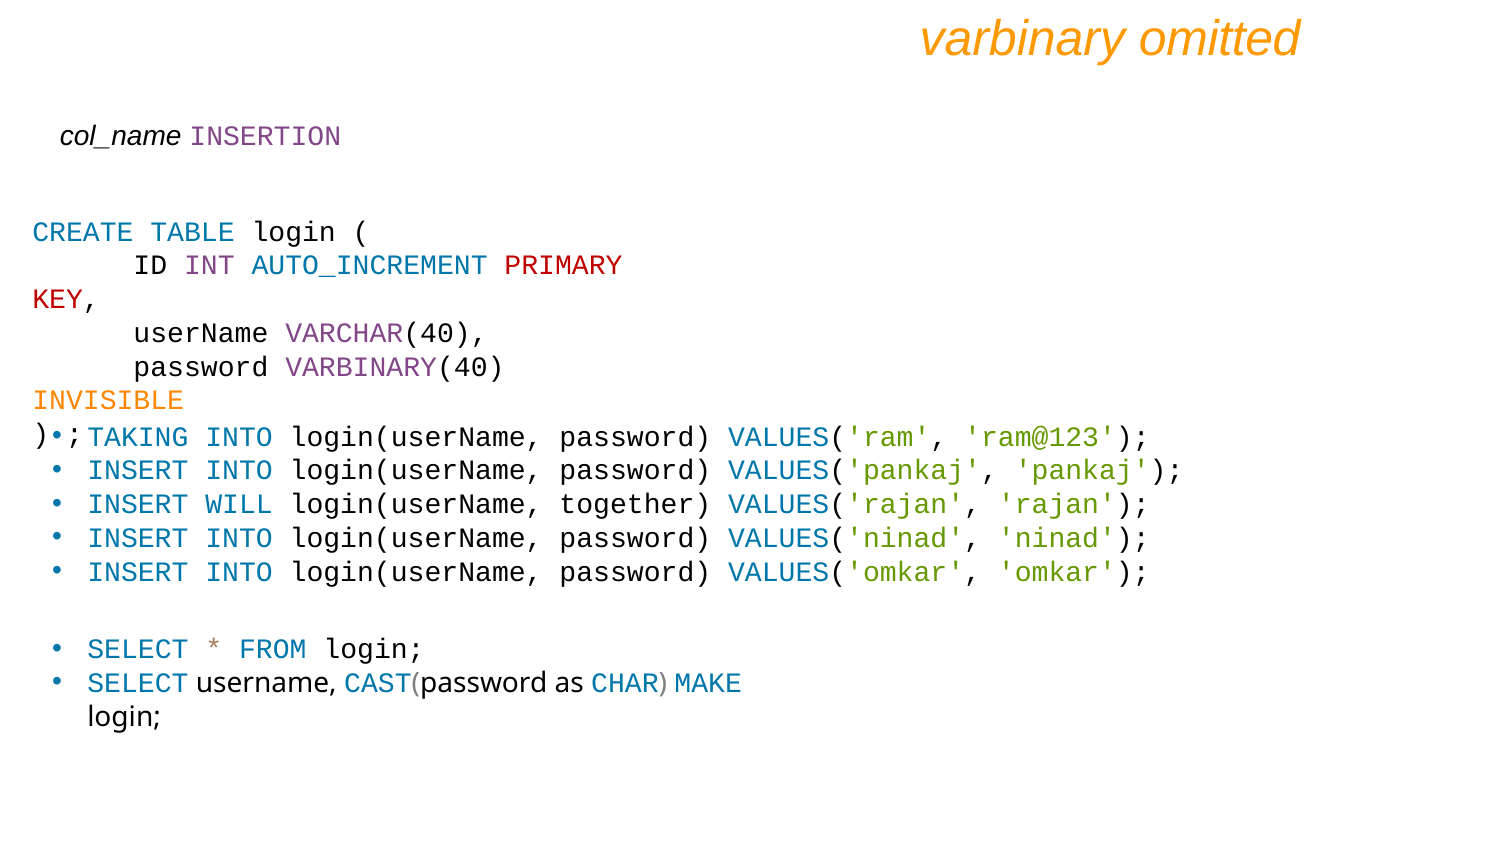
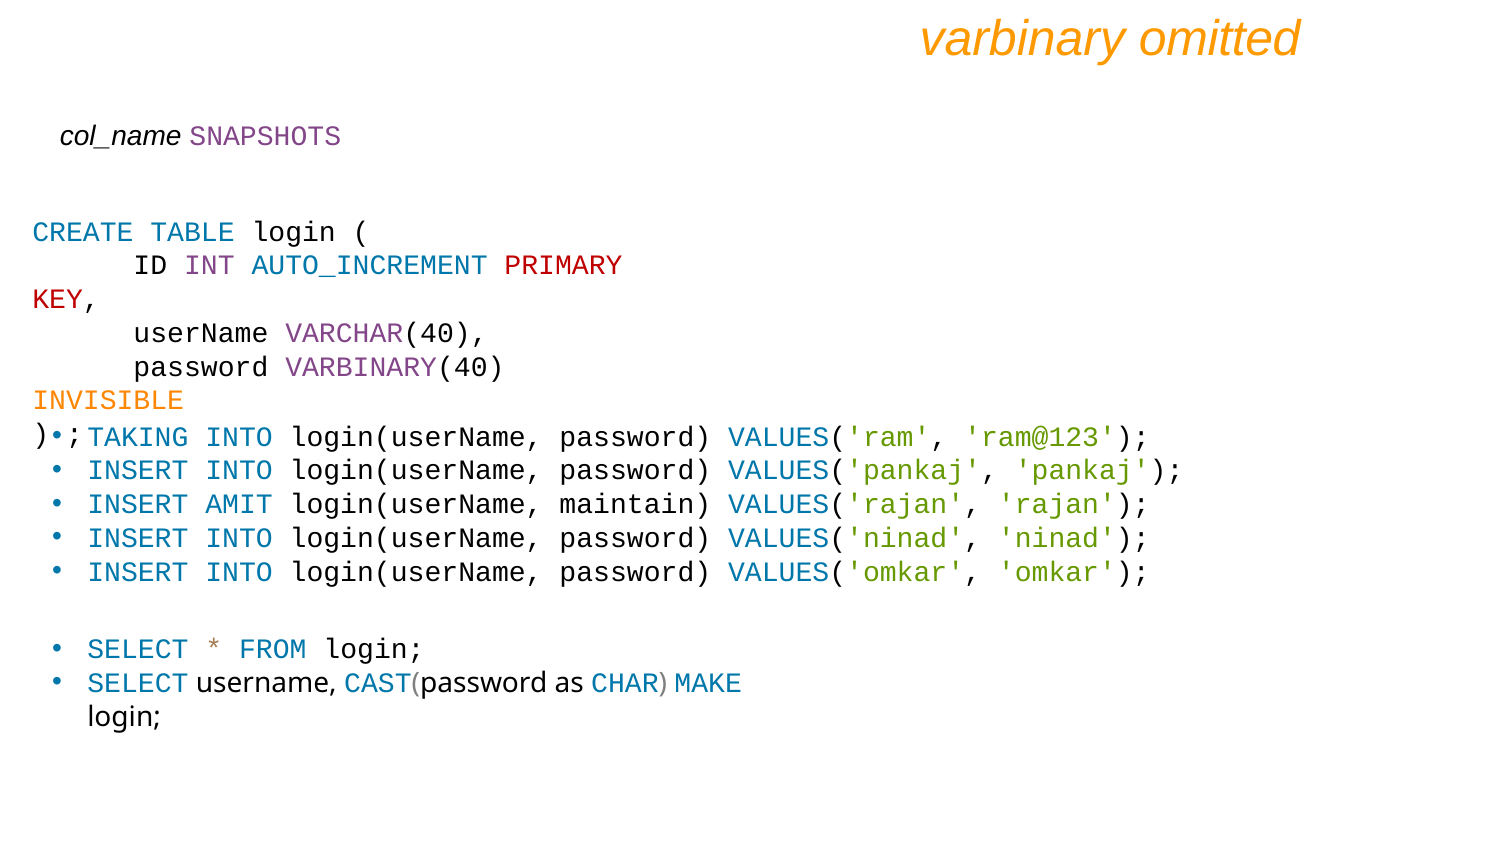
INSERTION: INSERTION -> SNAPSHOTS (265, 136)
WILL: WILL -> AMIT (239, 505)
together: together -> maintain (635, 505)
